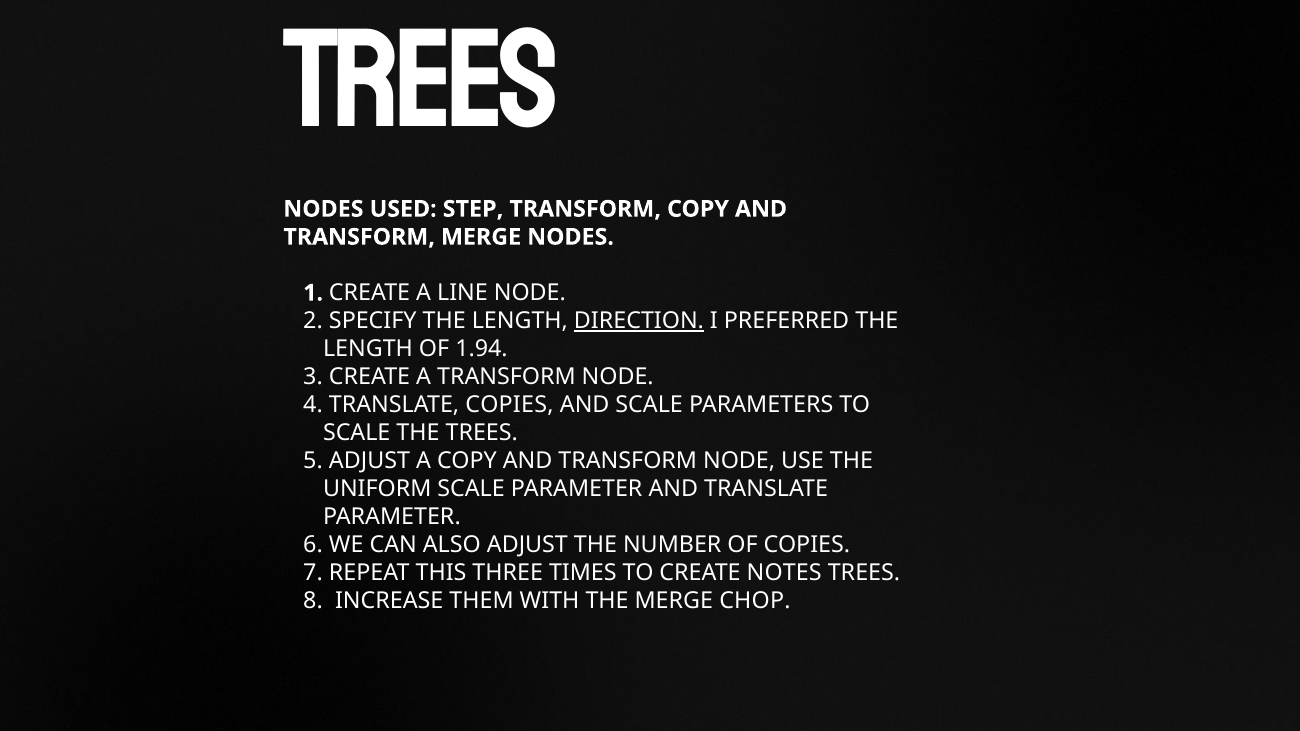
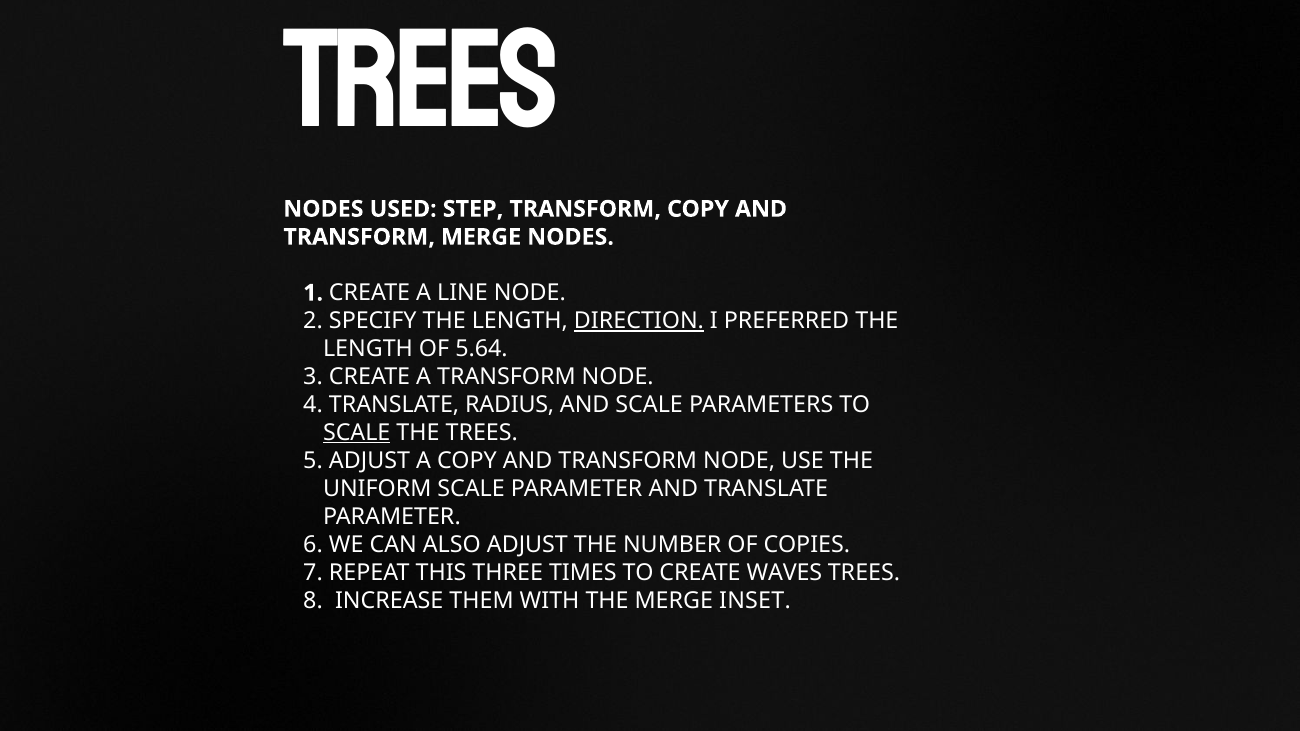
1.94: 1.94 -> 5.64 (481, 349)
TRANSLATE COPIES: COPIES -> RADIUS (510, 405)
SCALE underline: none -> present (357, 433)
NOTES: NOTES -> WAVES (784, 573)
CHOP: CHOP -> INSET (755, 601)
